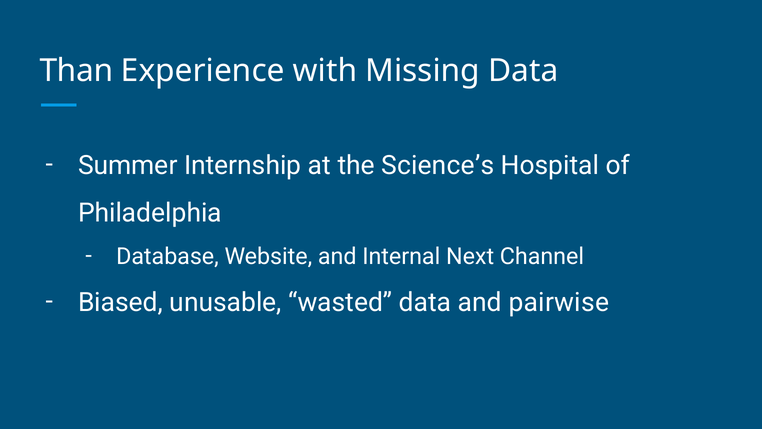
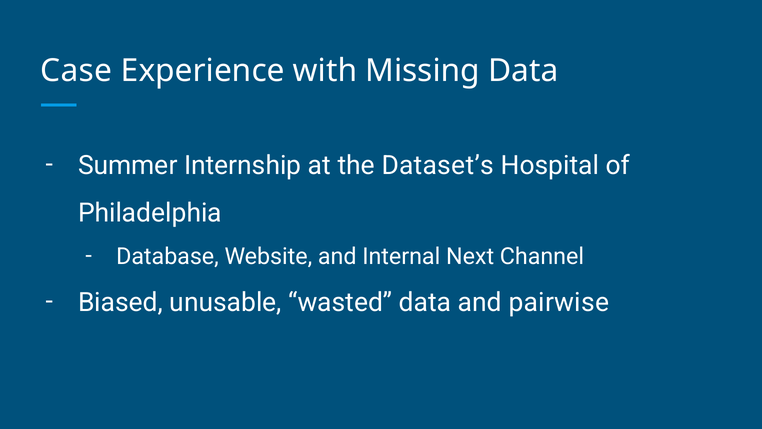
Than: Than -> Case (76, 71)
Science’s: Science’s -> Dataset’s (438, 165)
